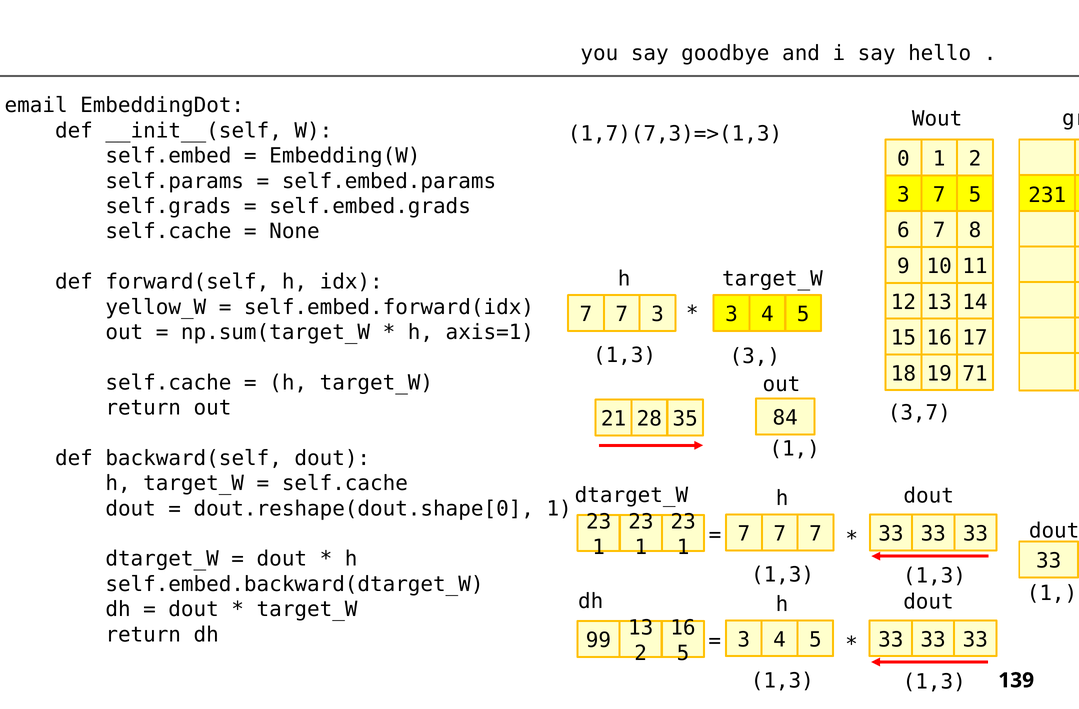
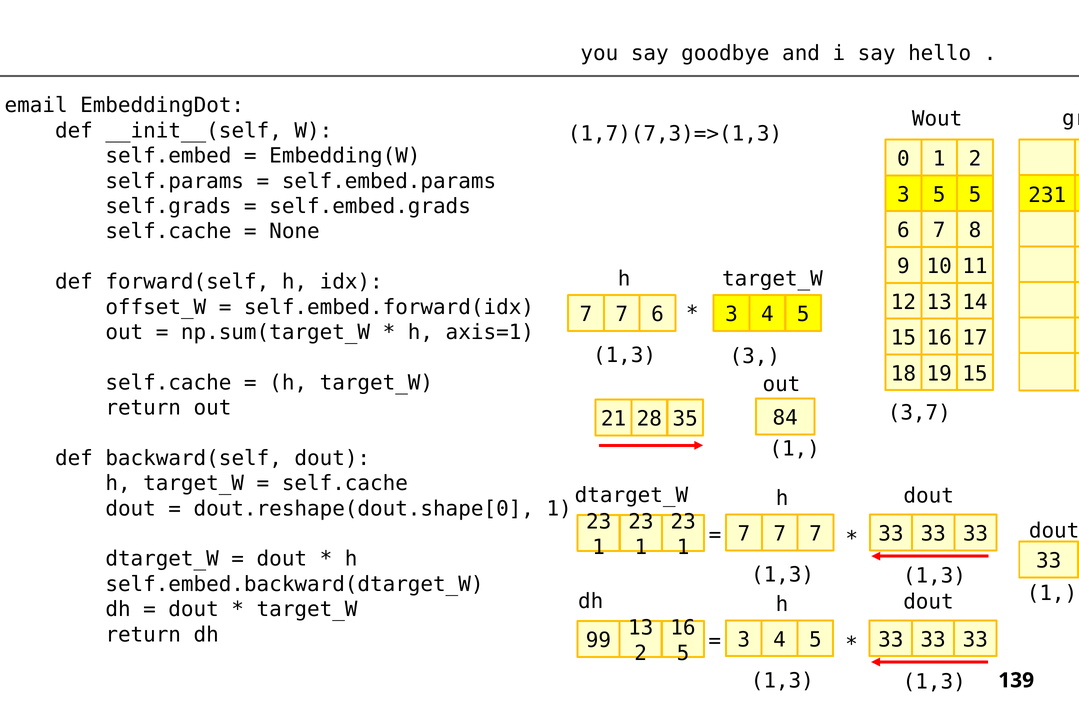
3 7: 7 -> 5 (939, 195)
yellow_W: yellow_W -> offset_W (156, 307)
7 3: 3 -> 6 (658, 314)
19 71: 71 -> 15 (975, 374)
